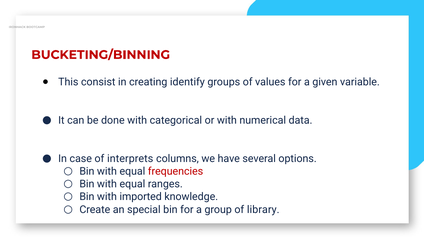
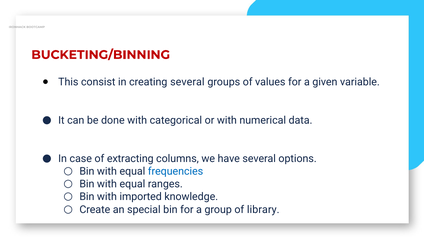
creating identify: identify -> several (187, 82)
interprets: interprets -> extracting (130, 158)
frequencies colour: red -> blue (176, 171)
